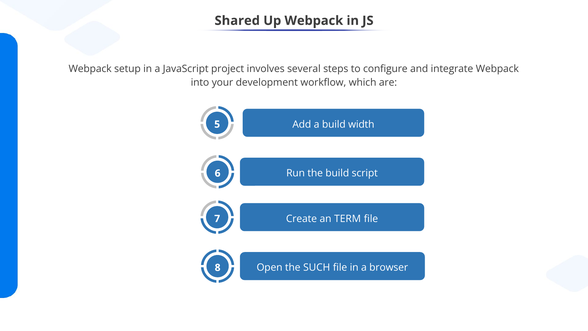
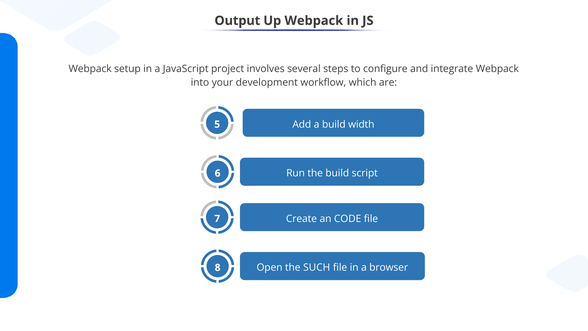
Shared: Shared -> Output (237, 21)
TERM: TERM -> CODE (348, 219)
